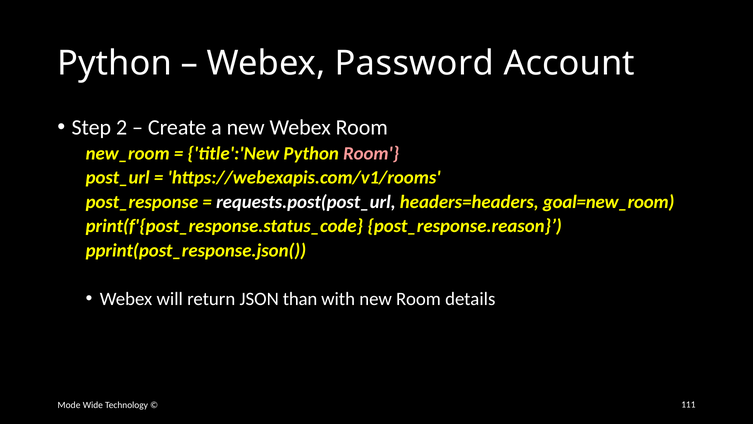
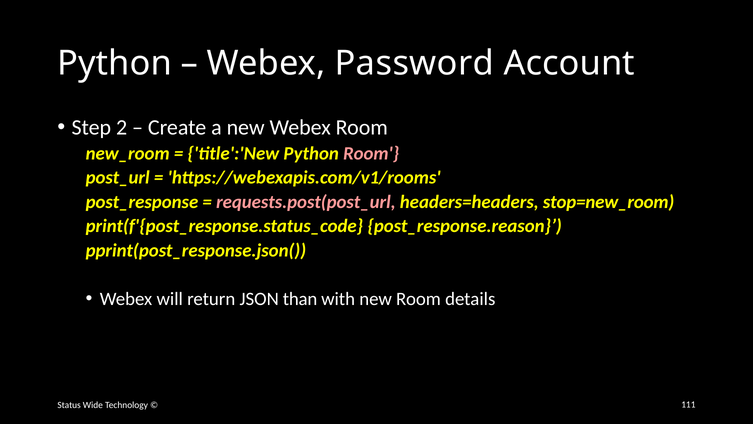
requests.post(post_url colour: white -> pink (306, 202)
goal=new_room: goal=new_room -> stop=new_room (609, 202)
Mode: Mode -> Status (69, 404)
